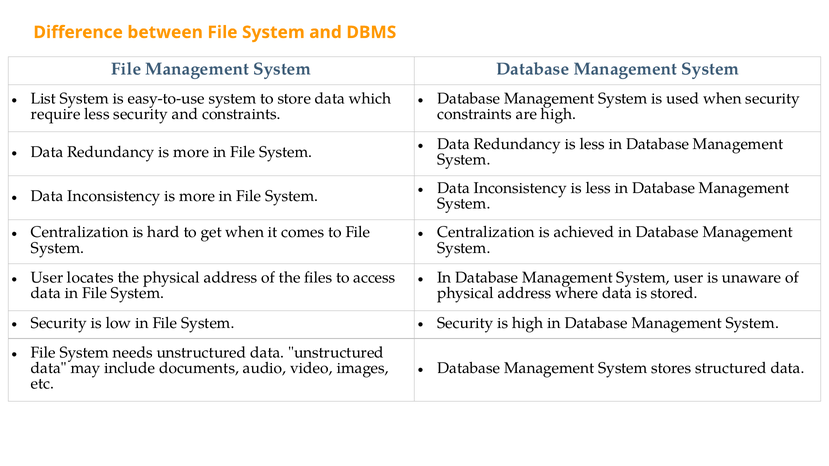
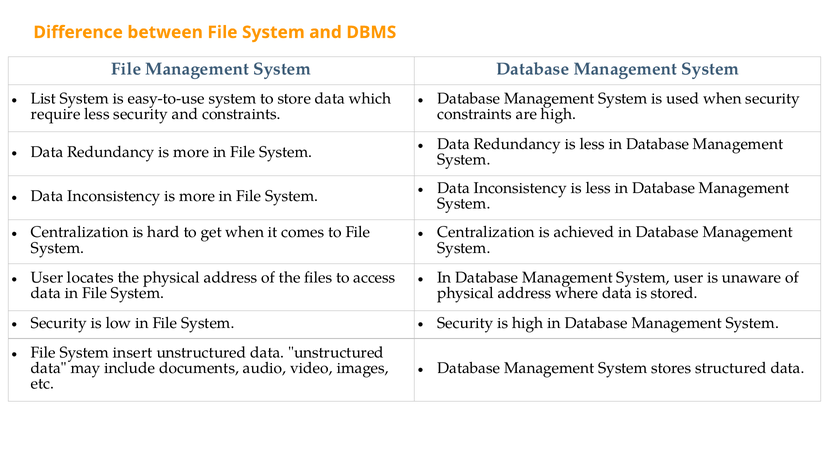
needs: needs -> insert (133, 353)
